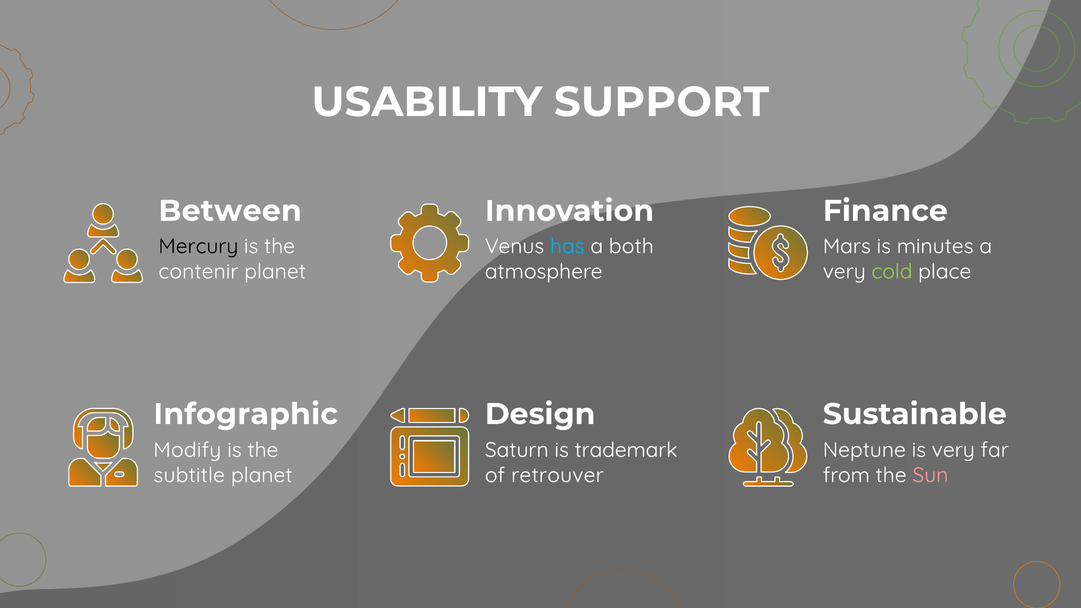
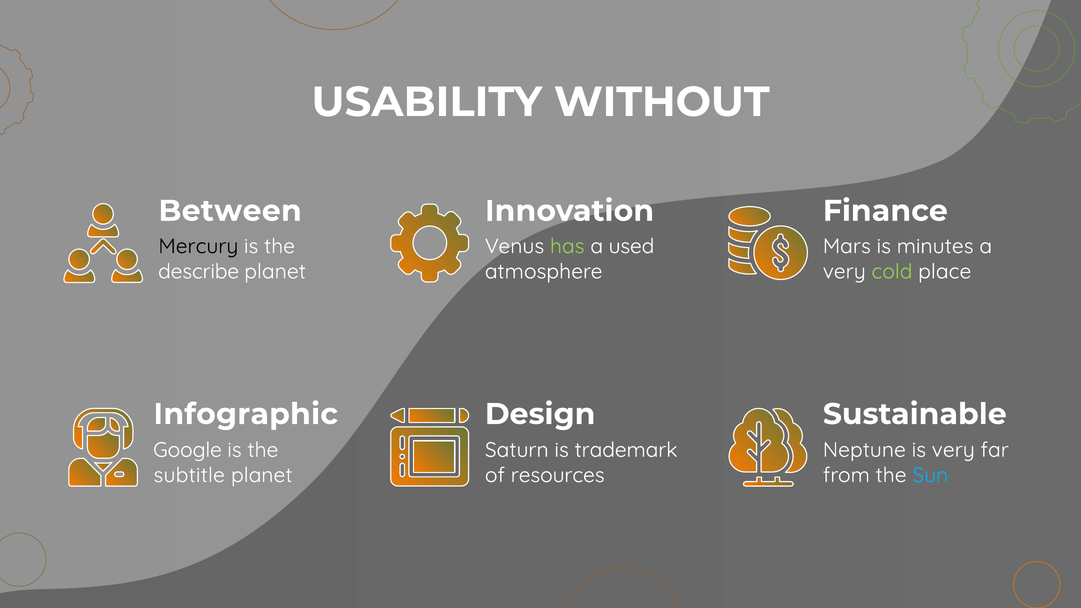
SUPPORT: SUPPORT -> WITHOUT (662, 102)
has colour: light blue -> light green (567, 246)
both: both -> used (631, 246)
contenir: contenir -> describe (199, 272)
Modify: Modify -> Google (188, 450)
Sun colour: pink -> light blue (930, 475)
retrouver: retrouver -> resources (558, 475)
